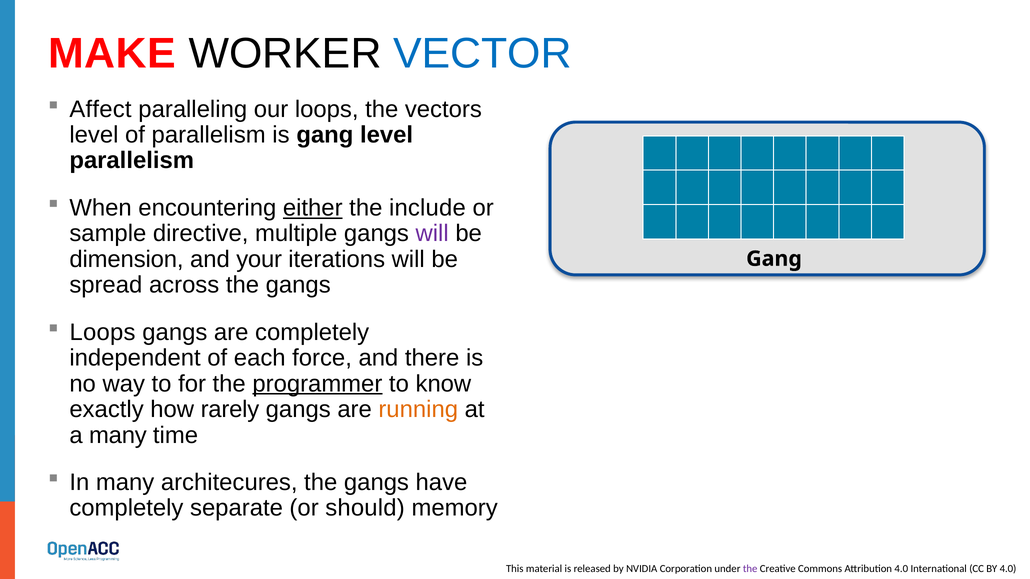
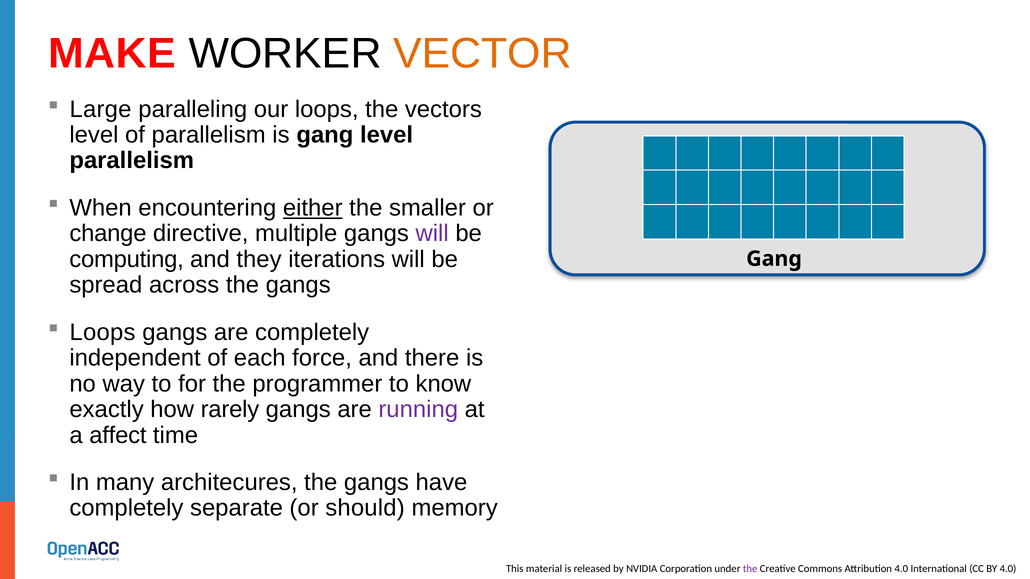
VECTOR colour: blue -> orange (482, 54)
Affect: Affect -> Large (100, 109)
include: include -> smaller (428, 208)
sample: sample -> change (108, 234)
dimension: dimension -> computing (127, 259)
your: your -> they (259, 259)
programmer underline: present -> none (317, 384)
running colour: orange -> purple (418, 410)
a many: many -> affect (118, 435)
